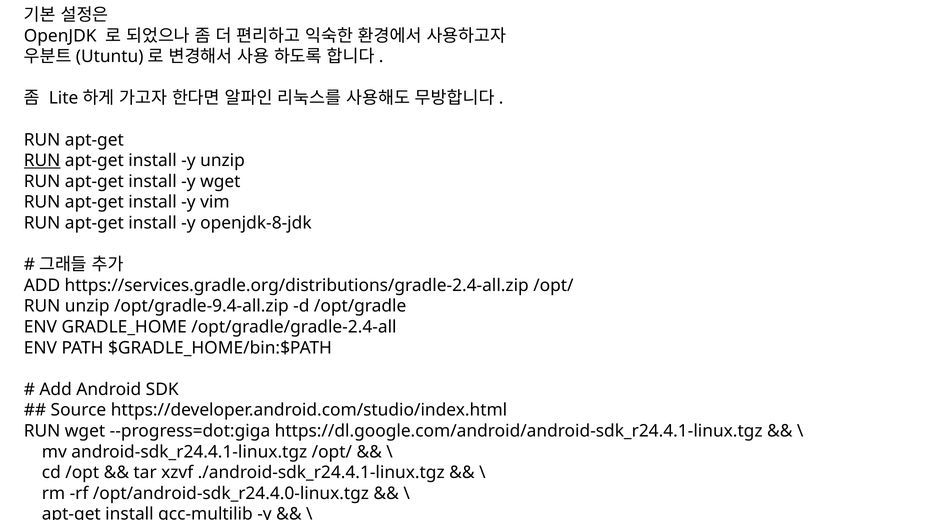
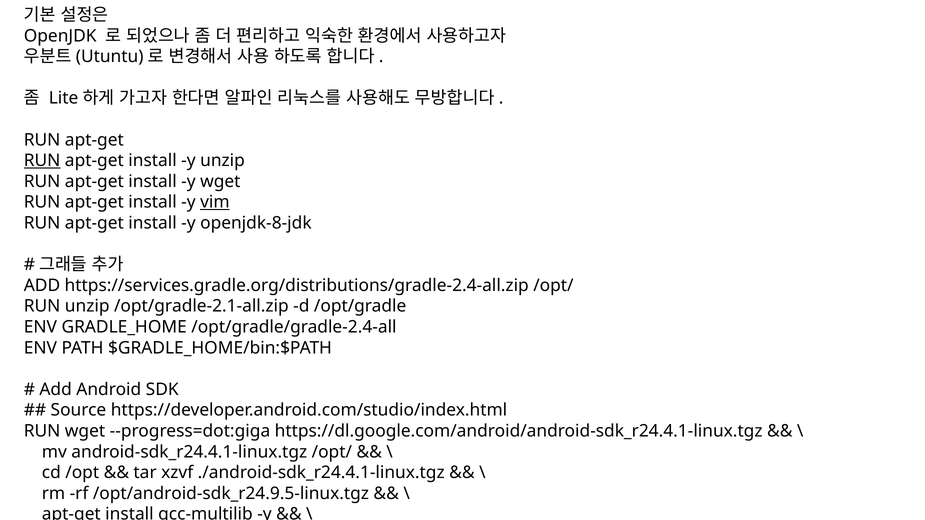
vim underline: none -> present (215, 202)
/opt/gradle-9.4-all.zip: /opt/gradle-9.4-all.zip -> /opt/gradle-2.1-all.zip (201, 306)
/opt/android-sdk_r24.4.0-linux.tgz: /opt/android-sdk_r24.4.0-linux.tgz -> /opt/android-sdk_r24.9.5-linux.tgz (231, 494)
